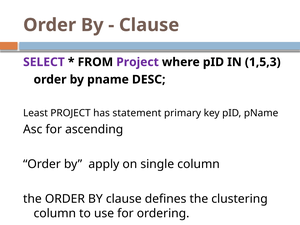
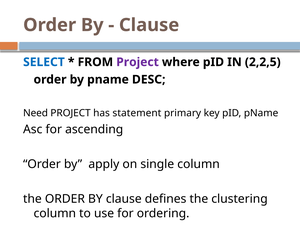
SELECT colour: purple -> blue (44, 62)
1,5,3: 1,5,3 -> 2,2,5 (263, 62)
Least: Least -> Need (36, 113)
